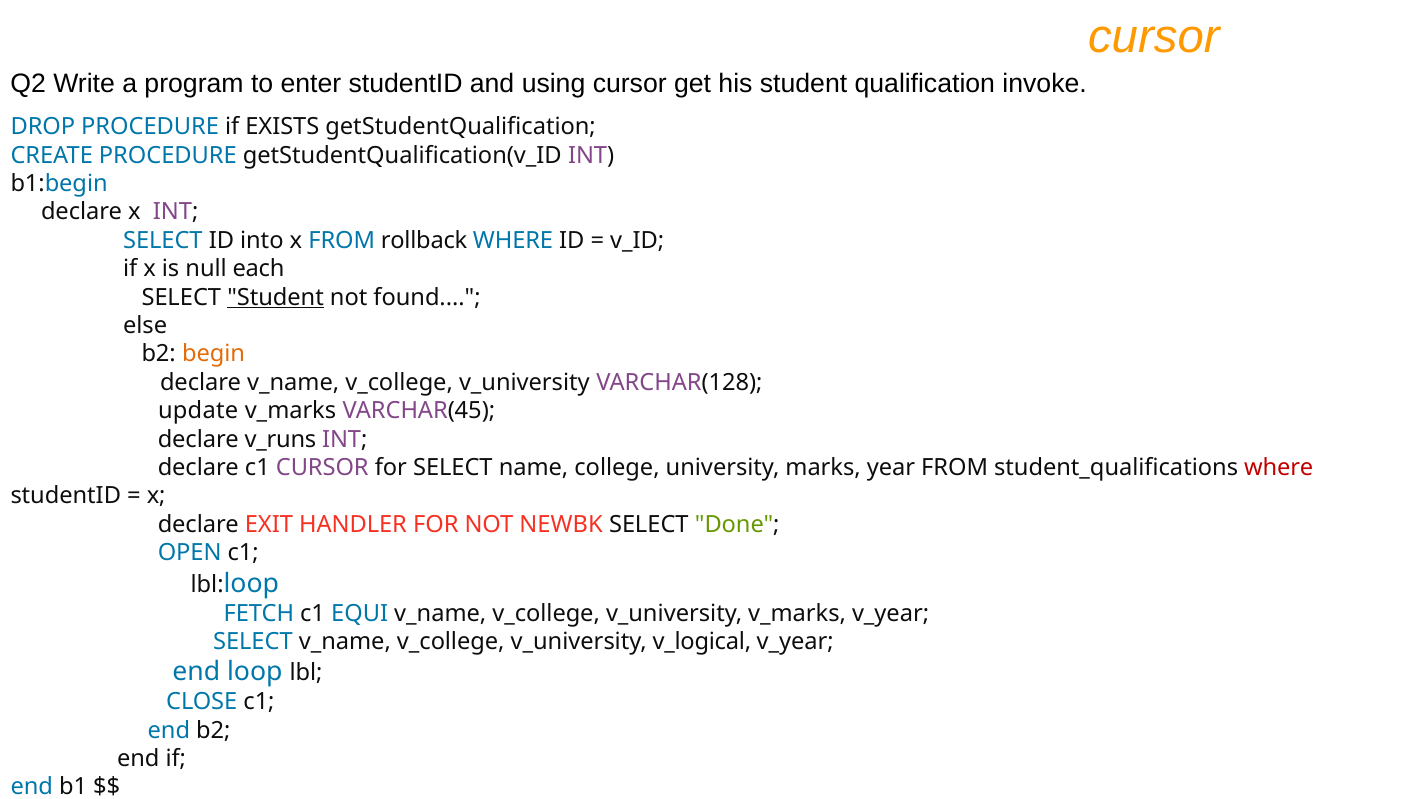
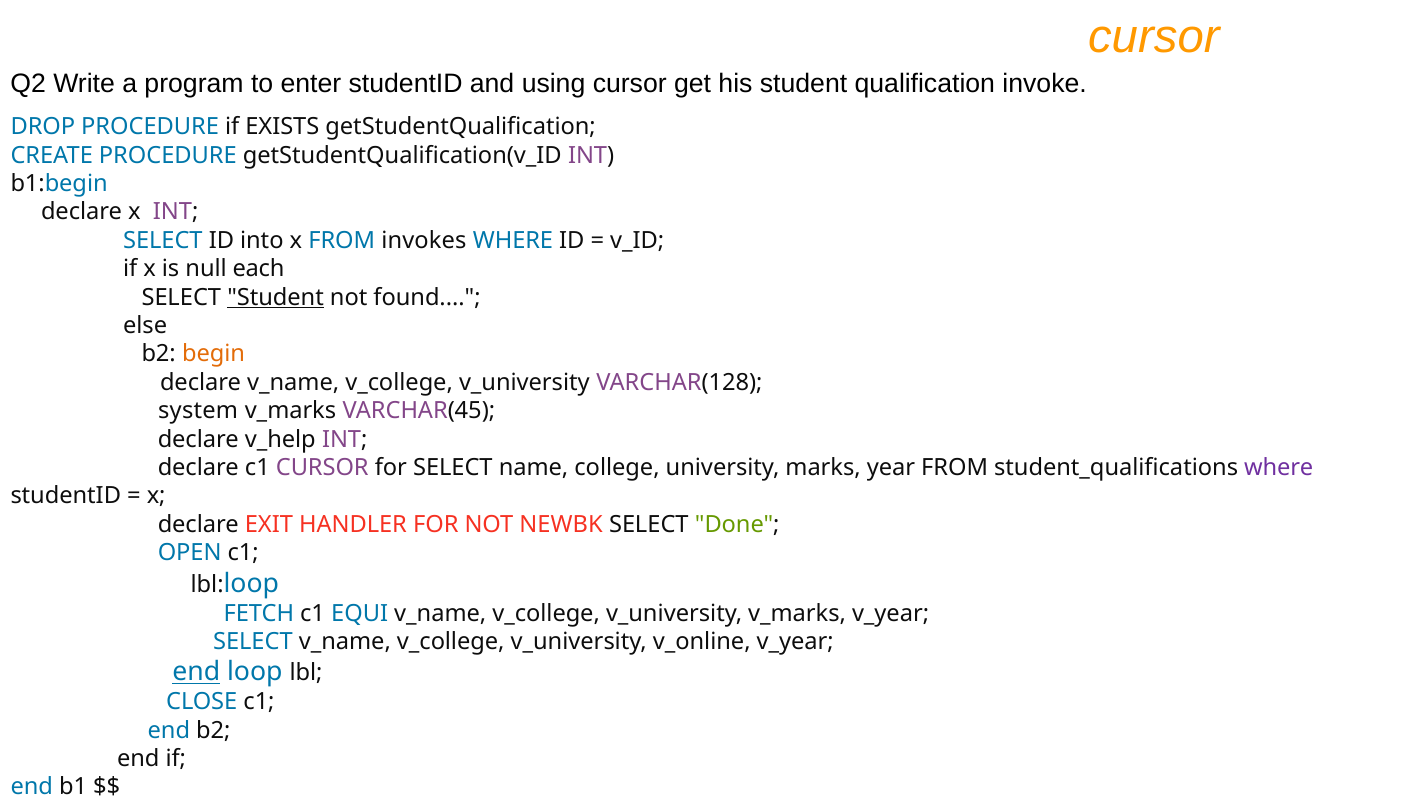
rollback: rollback -> invokes (424, 241)
update: update -> system (198, 411)
v_runs: v_runs -> v_help (280, 439)
where colour: red -> purple (1279, 468)
v_logical: v_logical -> v_online (702, 642)
end underline: none -> present (196, 672)
